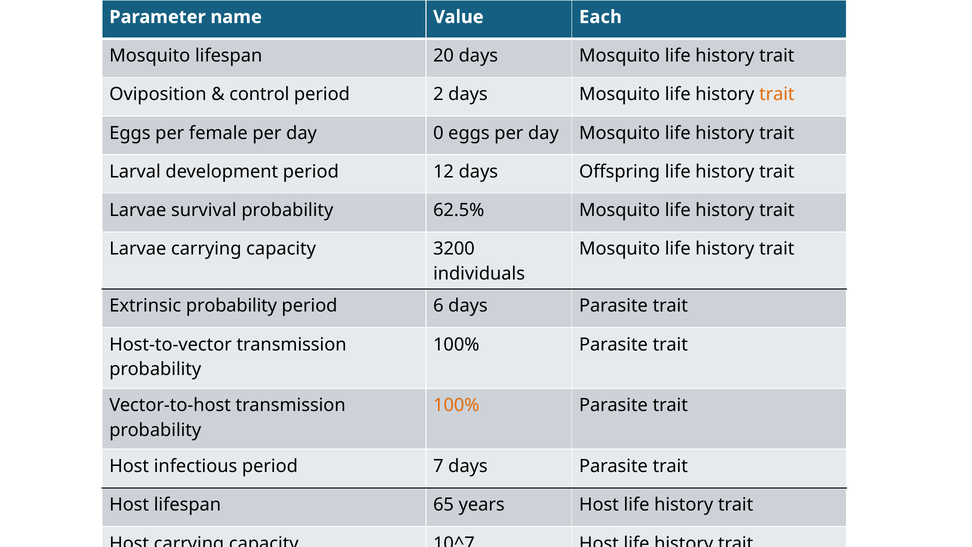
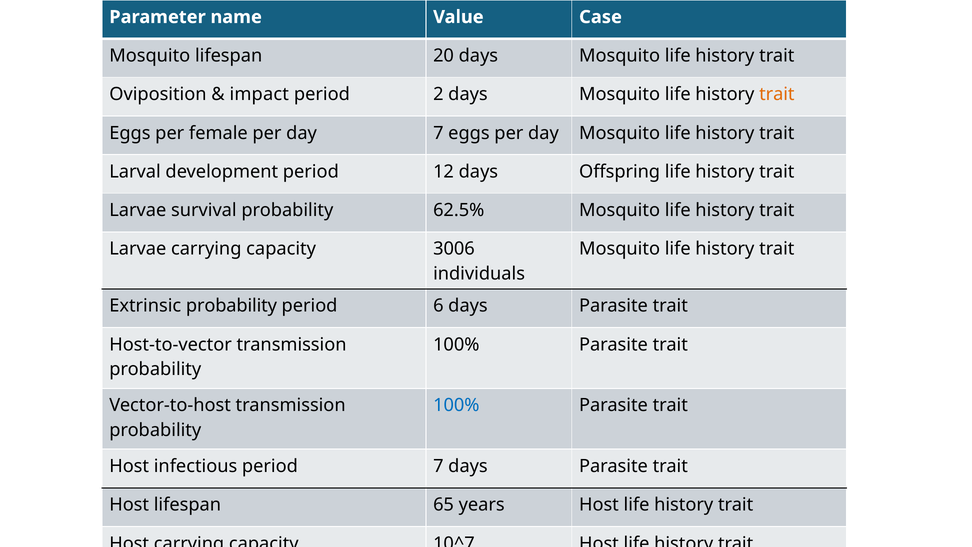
Each: Each -> Case (601, 17)
control: control -> impact (259, 94)
day 0: 0 -> 7 (438, 133)
3200: 3200 -> 3006 (454, 249)
100% colour: orange -> blue (456, 405)
